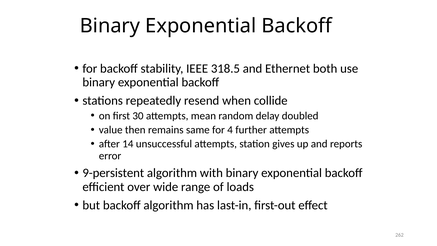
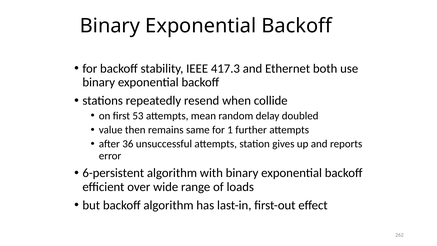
318.5: 318.5 -> 417.3 (225, 69)
30: 30 -> 53 (138, 116)
4: 4 -> 1 (230, 130)
14: 14 -> 36 (128, 144)
9-persistent: 9-persistent -> 6-persistent (113, 173)
